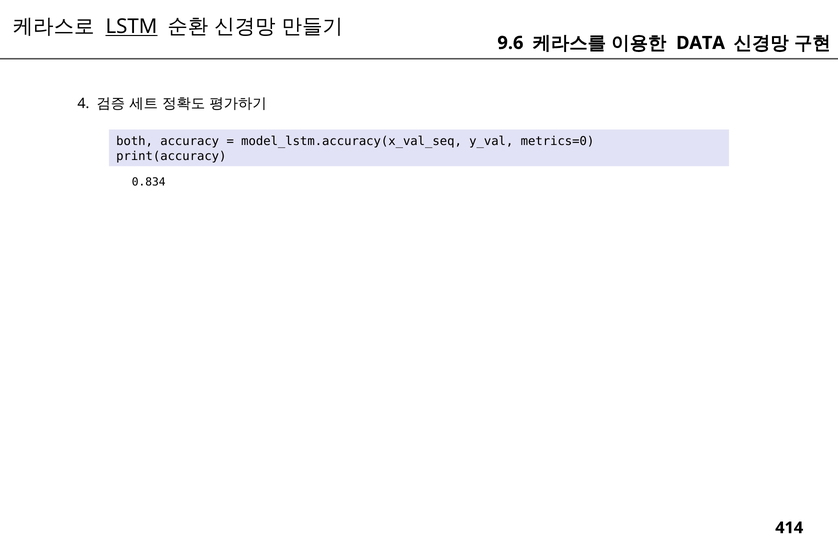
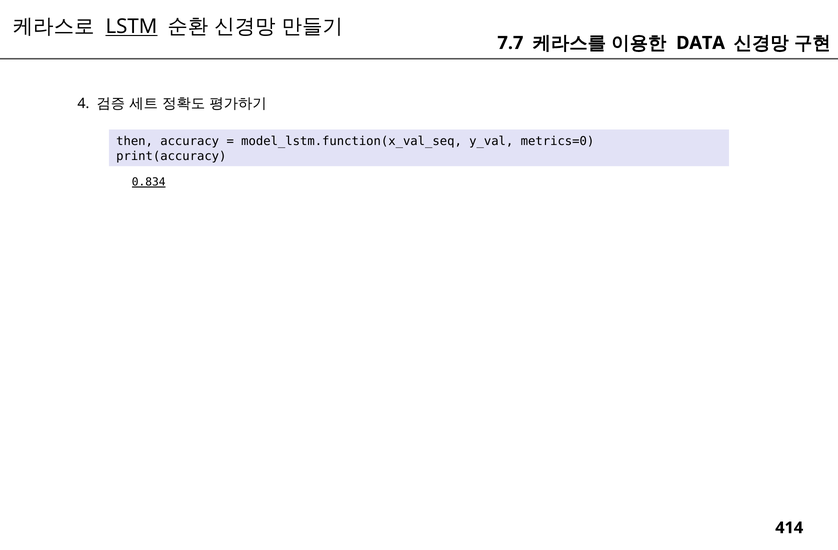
9.6: 9.6 -> 7.7 (510, 43)
both: both -> then (135, 142)
model_lstm.accuracy(x_val_seq: model_lstm.accuracy(x_val_seq -> model_lstm.function(x_val_seq (352, 142)
0.834 underline: none -> present (149, 182)
